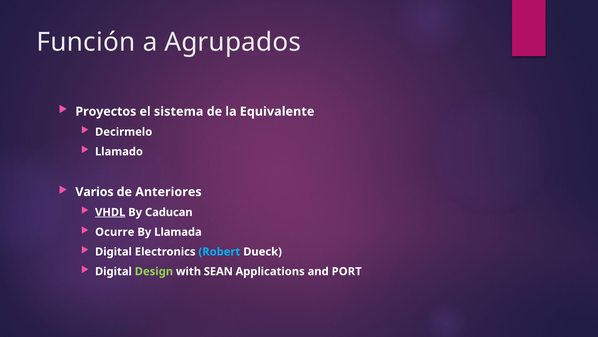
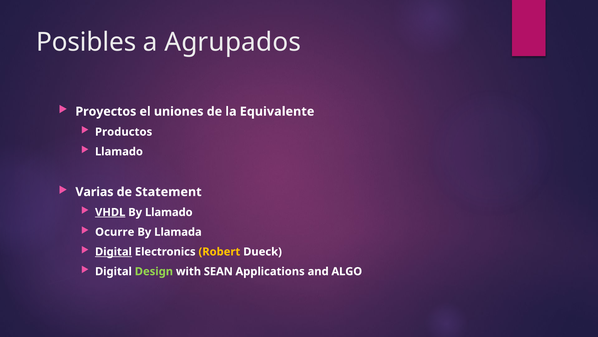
Función: Función -> Posibles (86, 42)
sistema: sistema -> uniones (179, 111)
Decirmelo: Decirmelo -> Productos (124, 132)
Varios: Varios -> Varias (94, 192)
Anteriores: Anteriores -> Statement (168, 192)
By Caducan: Caducan -> Llamado (169, 212)
Digital underline: none -> present (113, 251)
Robert colour: light blue -> yellow (219, 251)
PORT: PORT -> ALGO (347, 271)
